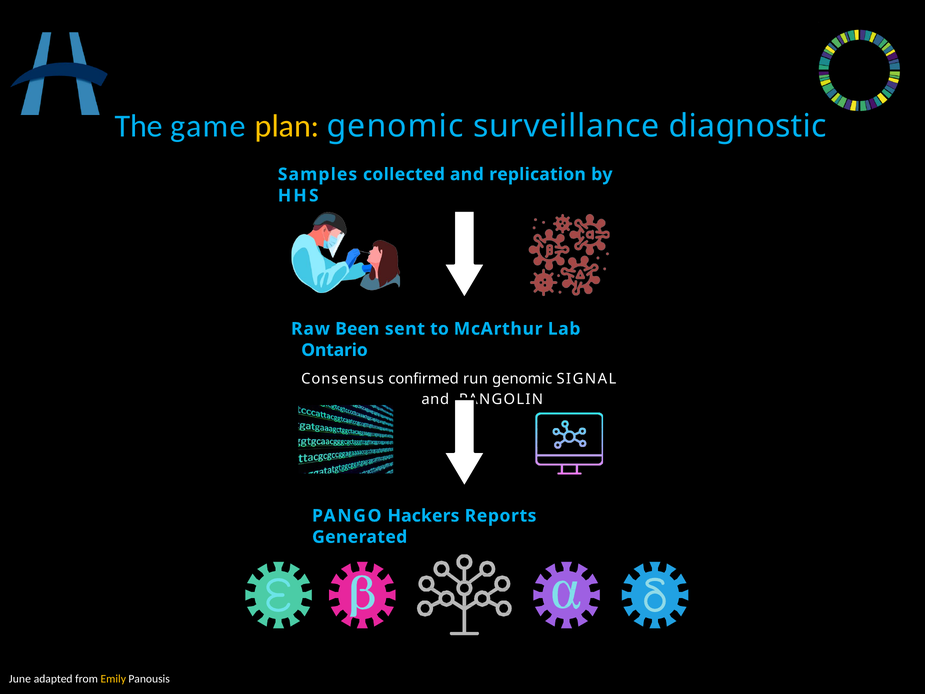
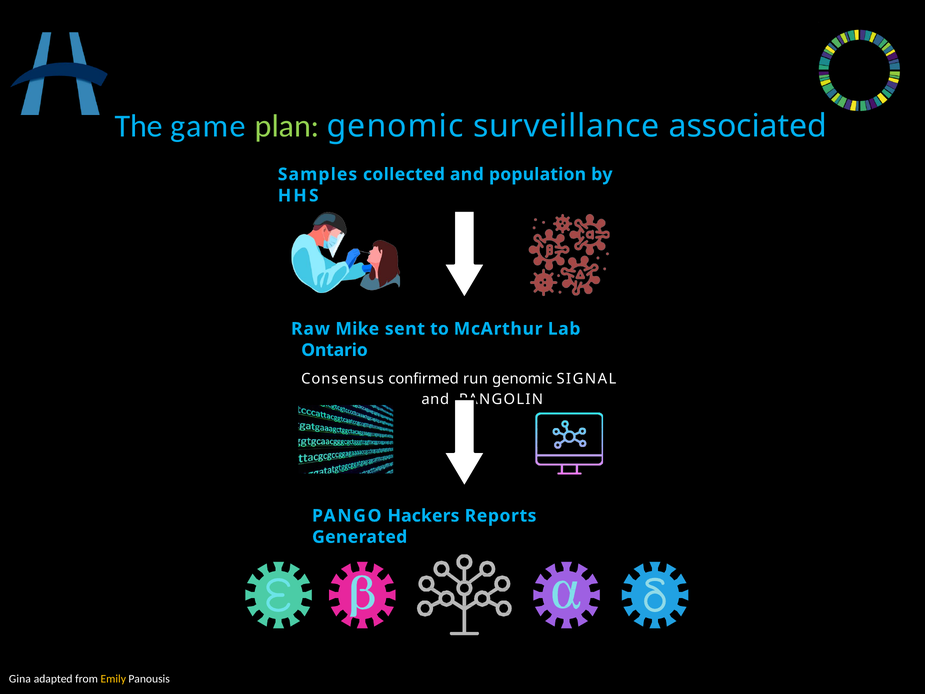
plan colour: yellow -> light green (287, 126)
diagnostic: diagnostic -> associated (748, 126)
replication: replication -> population (538, 174)
Been: Been -> Mike (357, 329)
June: June -> Gina (20, 679)
